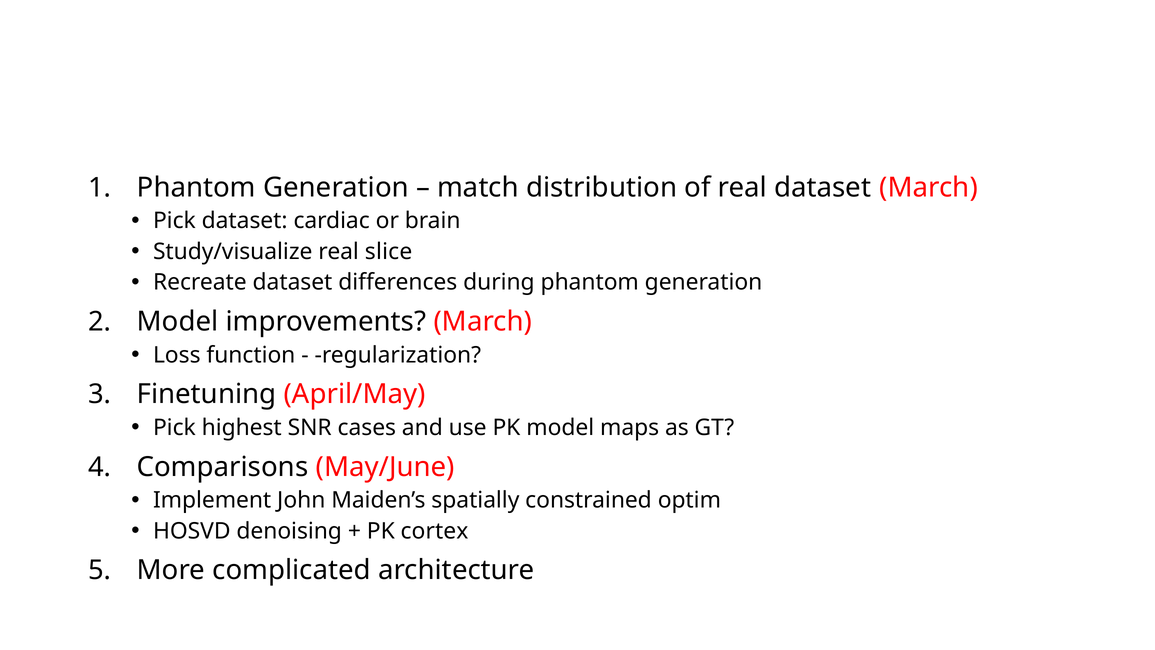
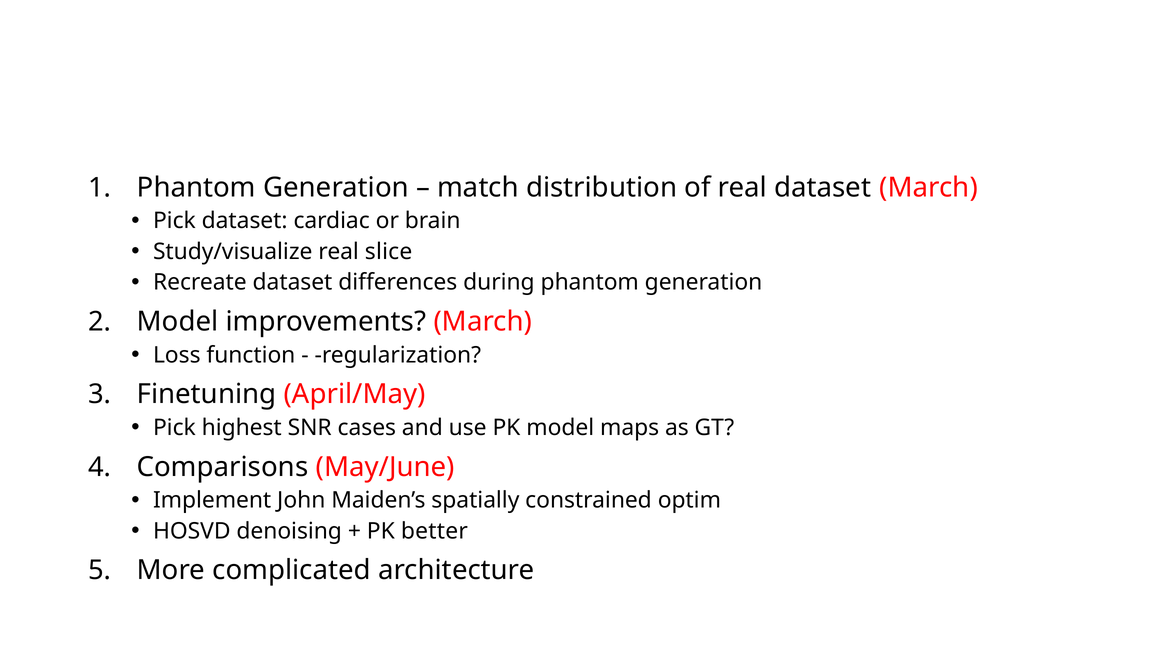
cortex: cortex -> better (434, 531)
